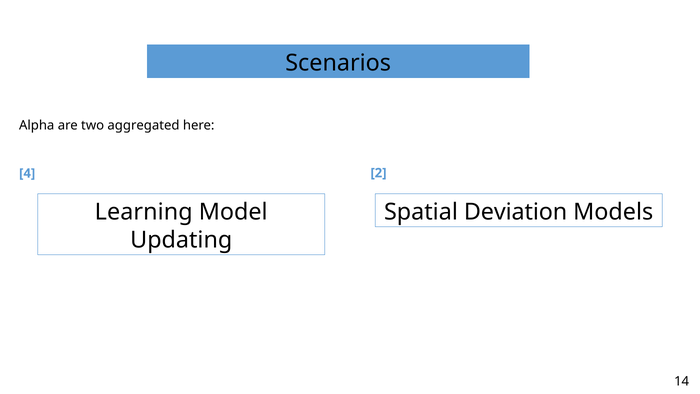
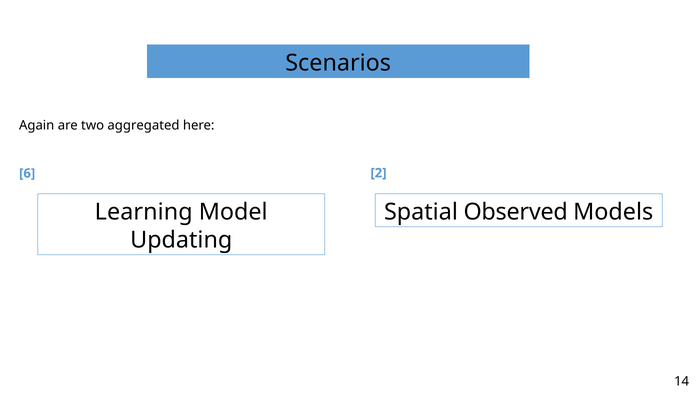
Alpha: Alpha -> Again (37, 126)
4: 4 -> 6 (27, 173)
Deviation: Deviation -> Observed (516, 212)
